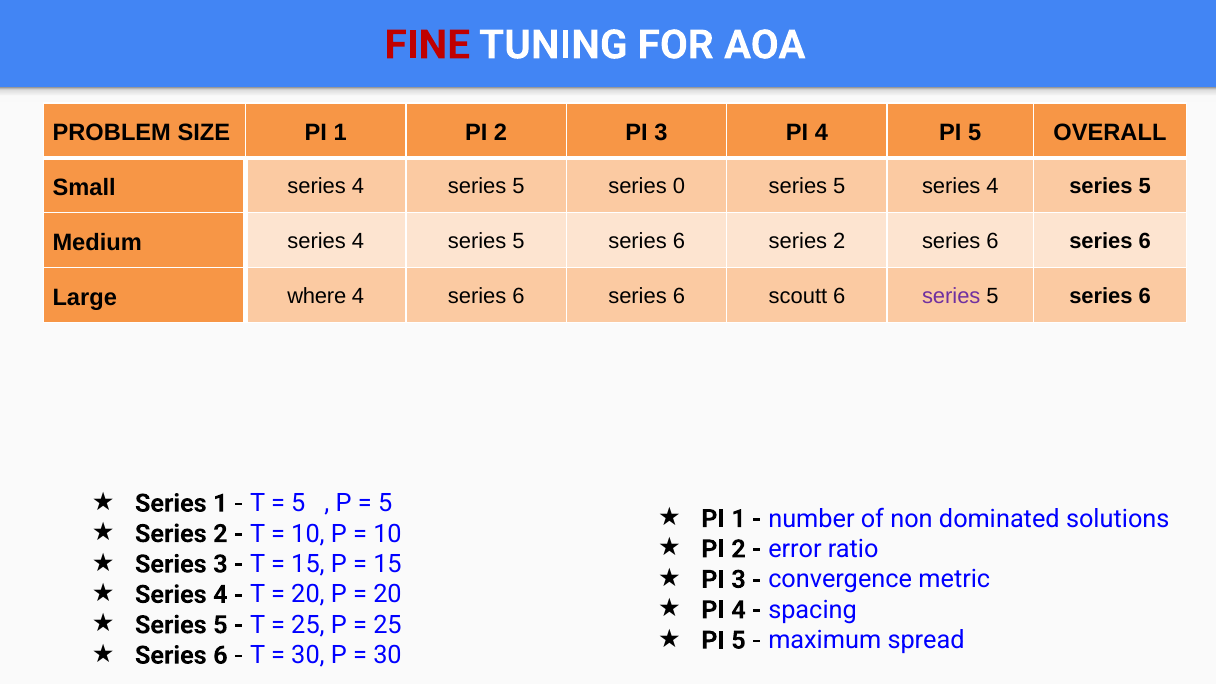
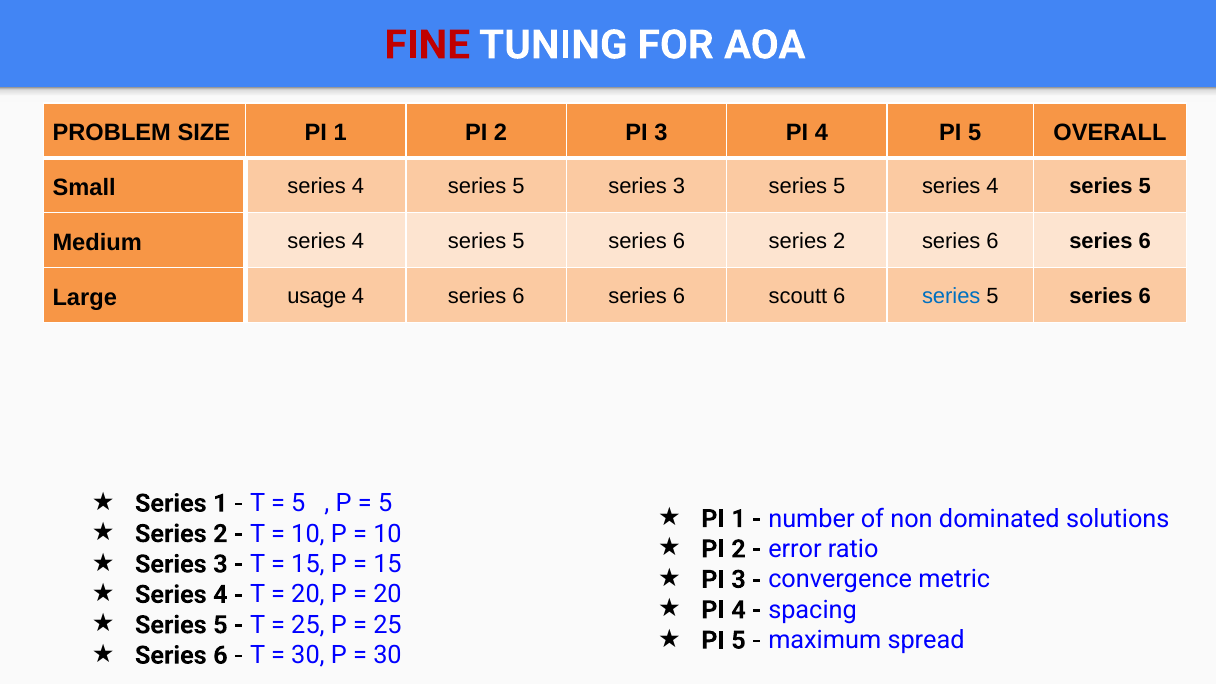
5 series 0: 0 -> 3 (679, 186)
where: where -> usage (317, 296)
series colour: purple -> blue (951, 296)
